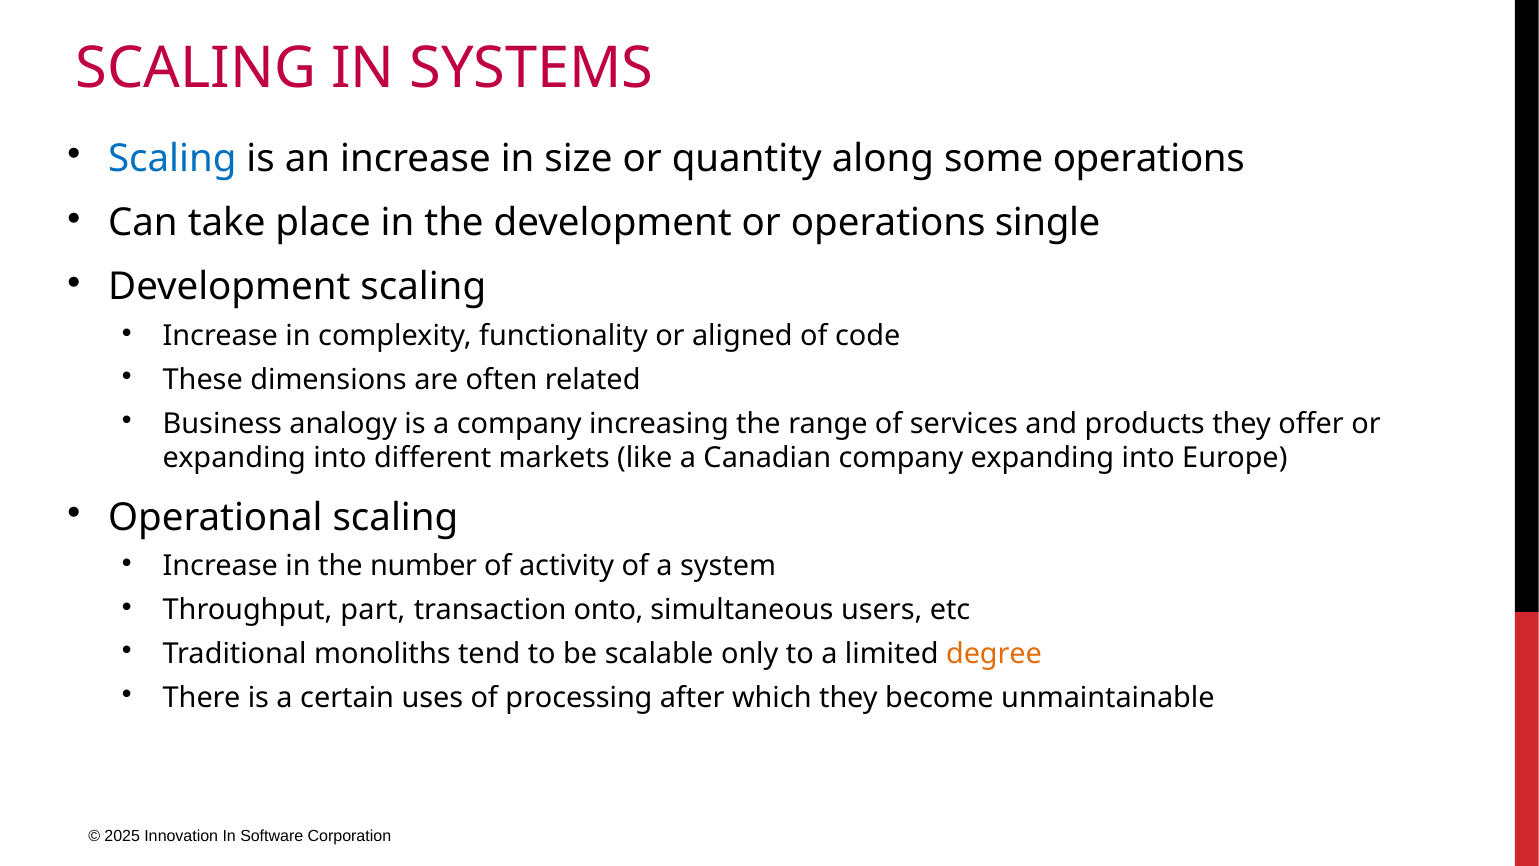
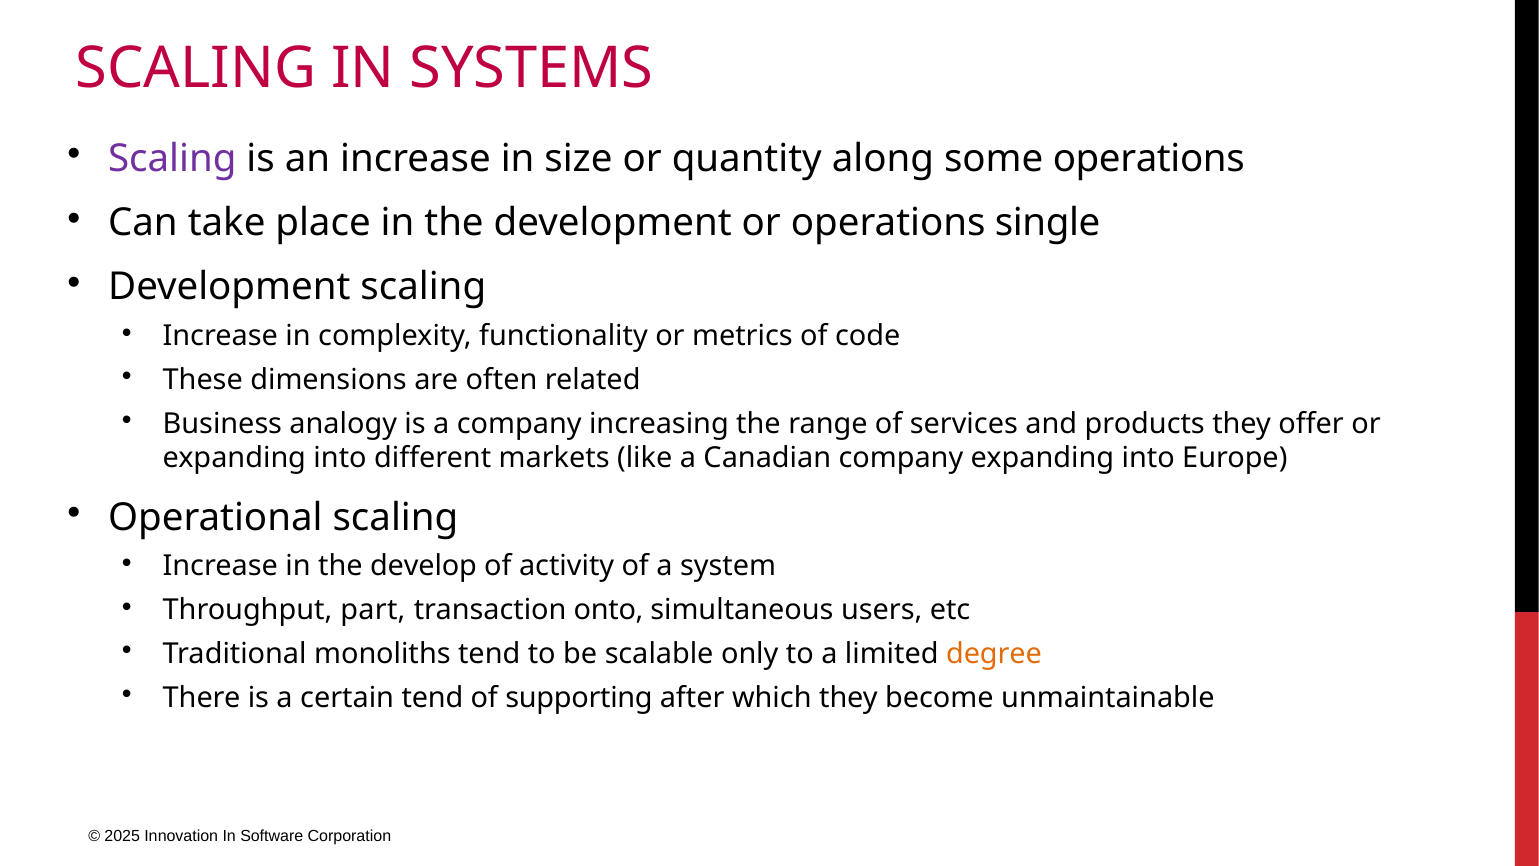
Scaling colour: blue -> purple (172, 158)
aligned: aligned -> metrics (742, 336)
number: number -> develop (424, 566)
certain uses: uses -> tend (432, 697)
processing: processing -> supporting (579, 697)
